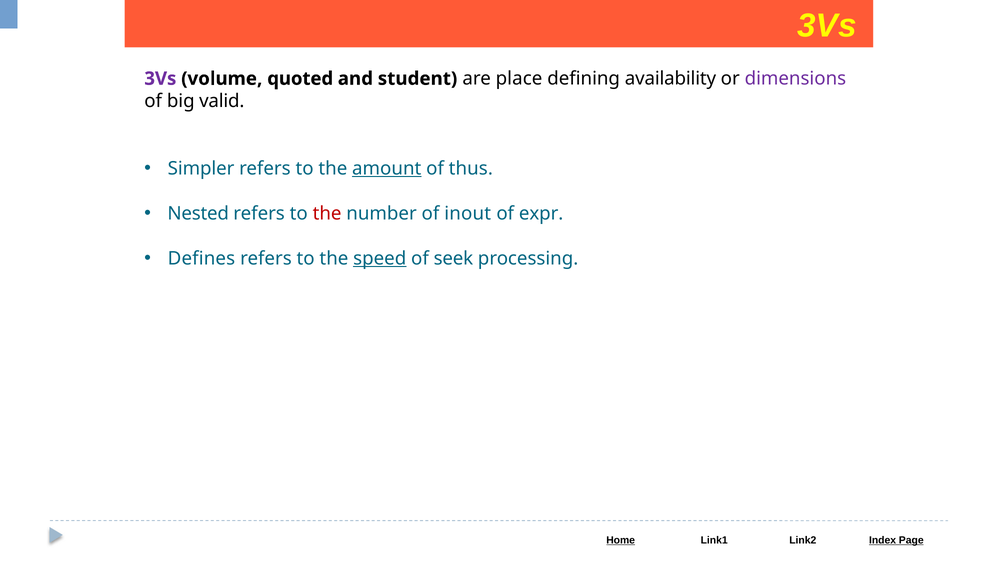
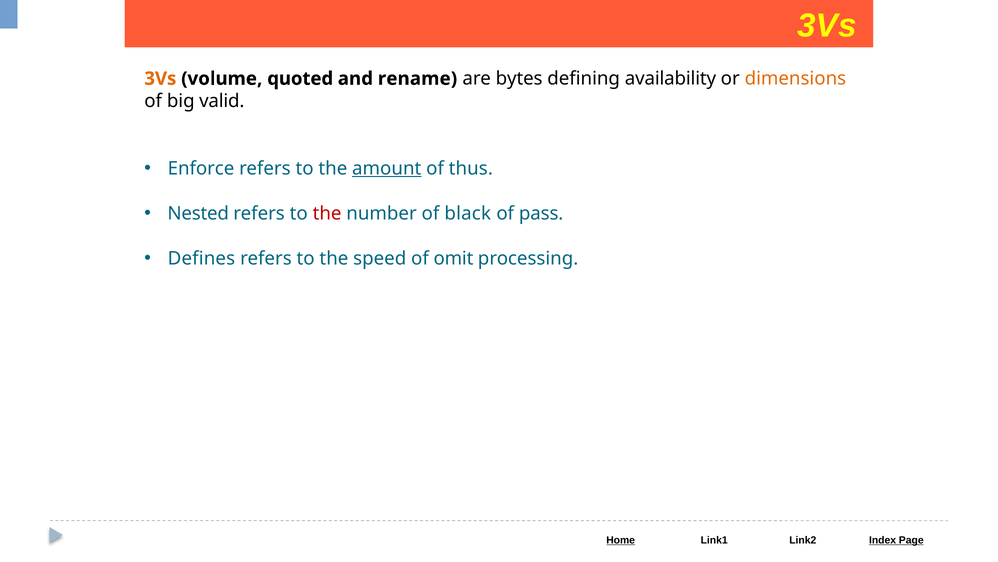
3Vs colour: purple -> orange (160, 79)
student: student -> rename (417, 79)
place: place -> bytes (519, 79)
dimensions colour: purple -> orange (795, 79)
Simpler: Simpler -> Enforce (201, 168)
inout: inout -> black (468, 213)
expr: expr -> pass (541, 213)
speed underline: present -> none (380, 258)
seek: seek -> omit (453, 258)
